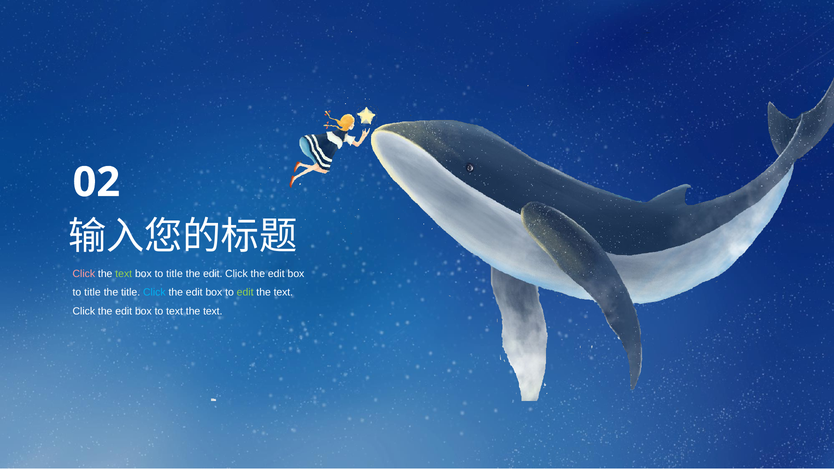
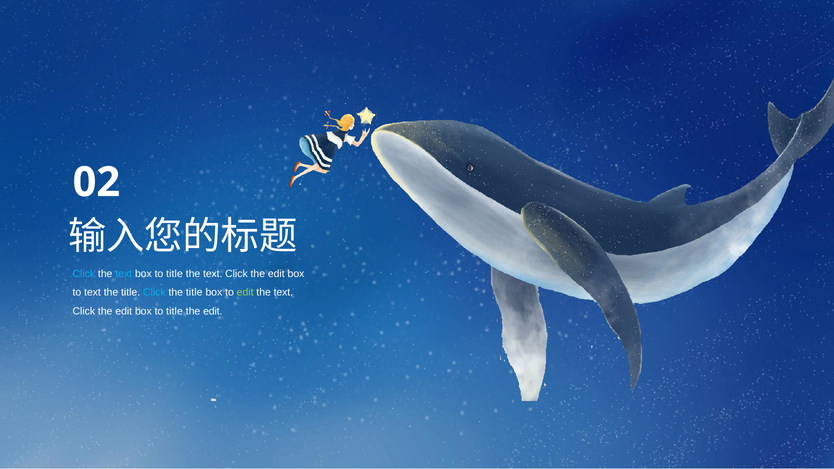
Click colour: pink -> light blue (84, 274)
text colour: light green -> light blue (124, 274)
edit: edit -> text (213, 274)
title: title -> text (93, 292)
edit: edit -> title (194, 292)
text: text -> title (175, 311)
text: text -> edit (213, 311)
